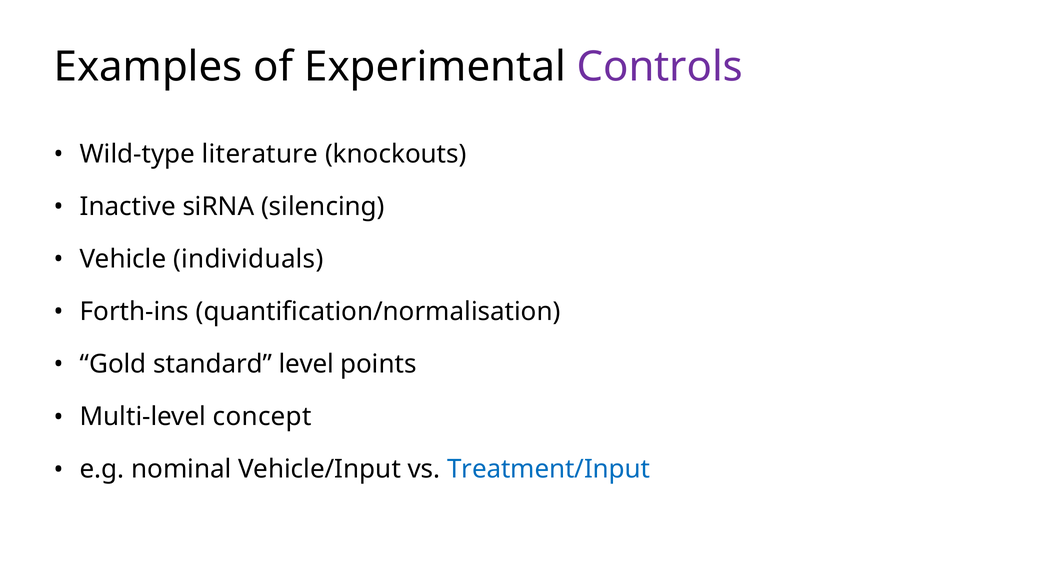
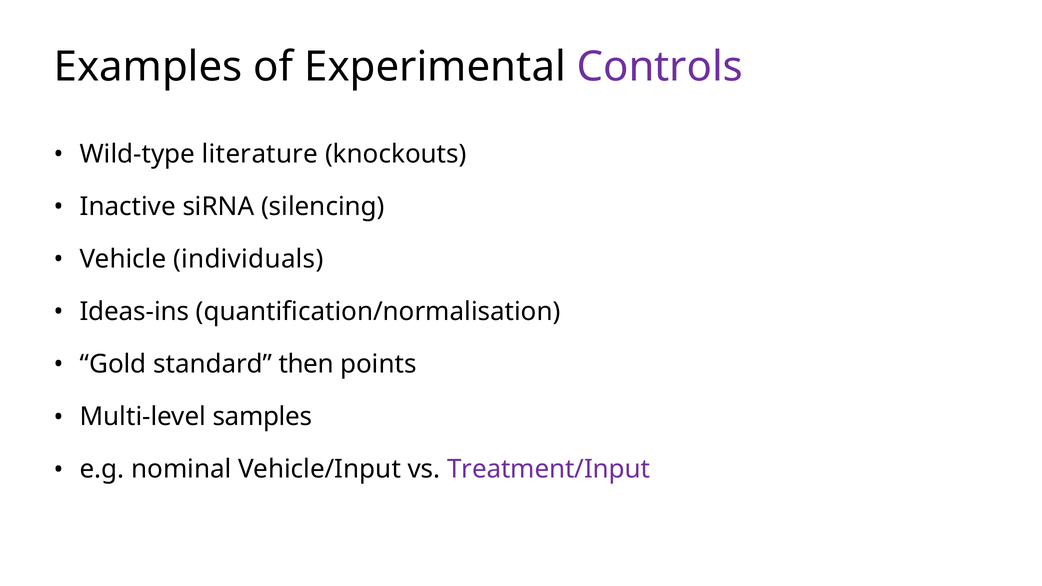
Forth-ins: Forth-ins -> Ideas-ins (134, 312)
level: level -> then (306, 364)
concept: concept -> samples (262, 417)
Treatment/Input colour: blue -> purple (549, 469)
